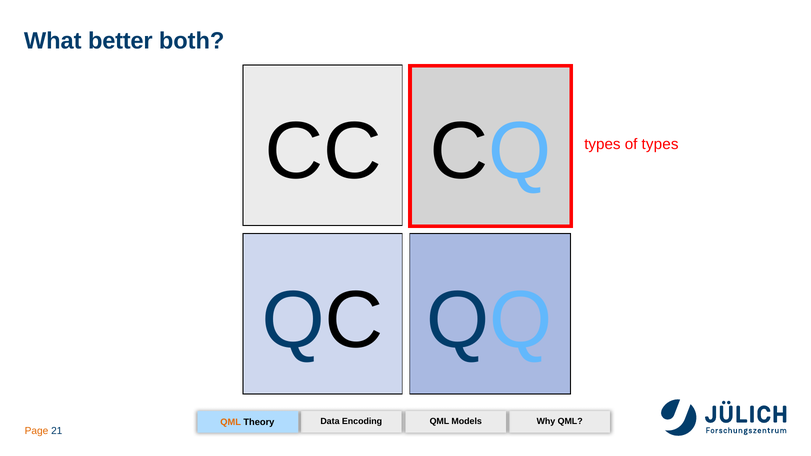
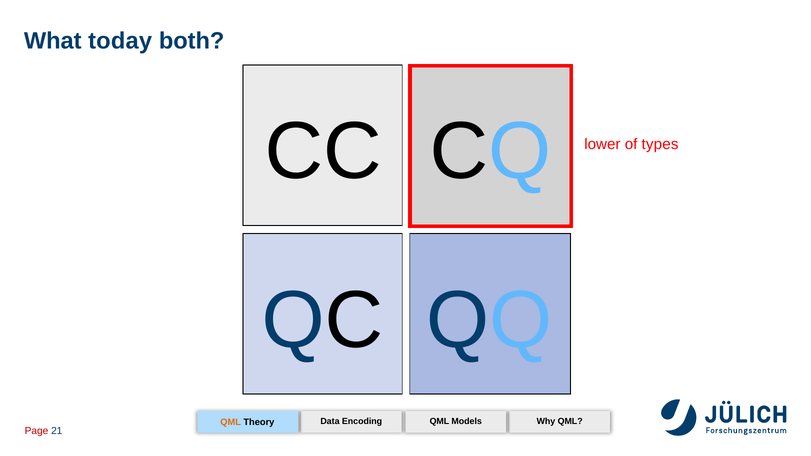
better: better -> today (120, 41)
types: types -> lower (602, 144)
Page colour: orange -> red (36, 431)
